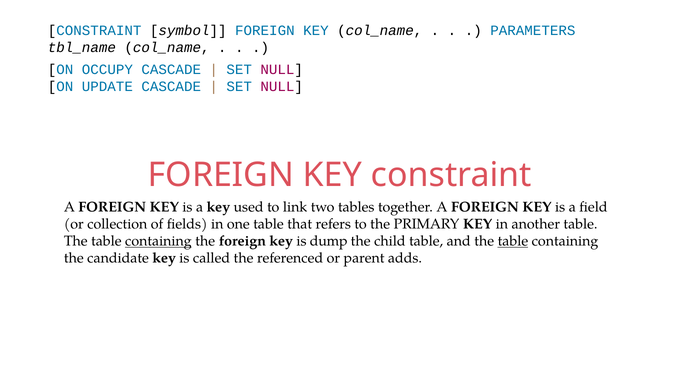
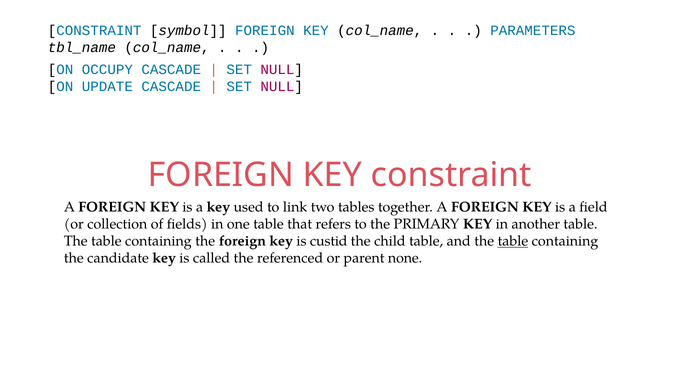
containing underline: present -> none (158, 241)
dump: dump -> custid (329, 241)
adds: adds -> none (405, 258)
